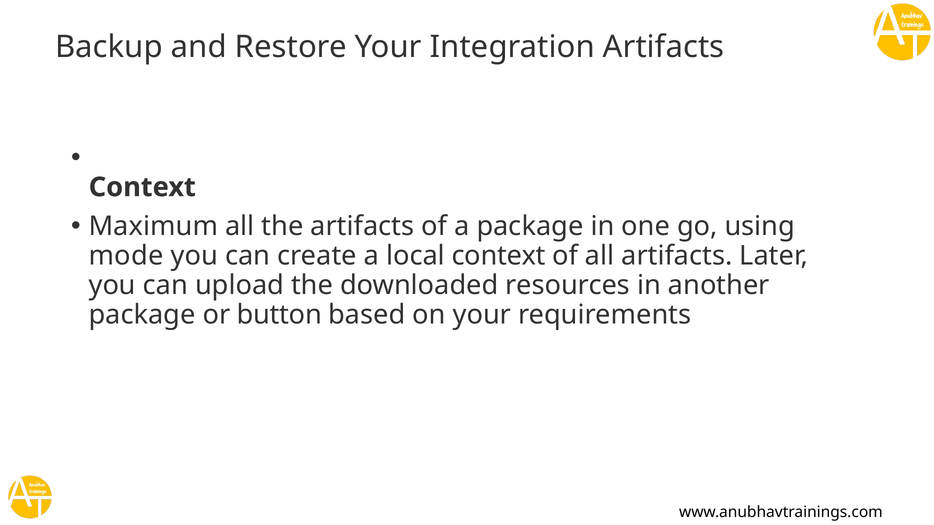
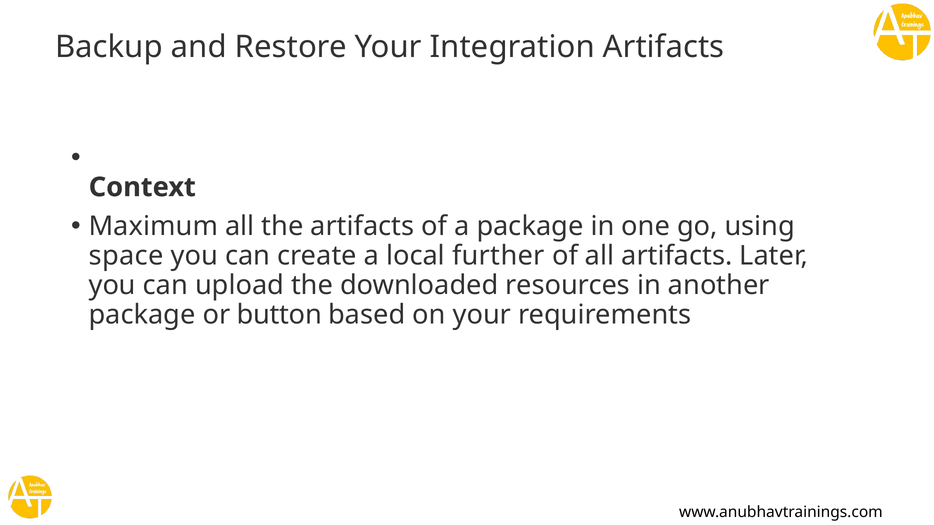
mode: mode -> space (126, 256)
local context: context -> further (498, 256)
